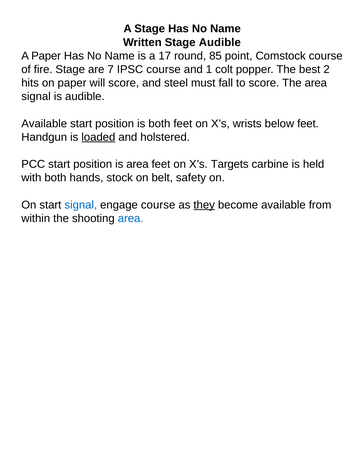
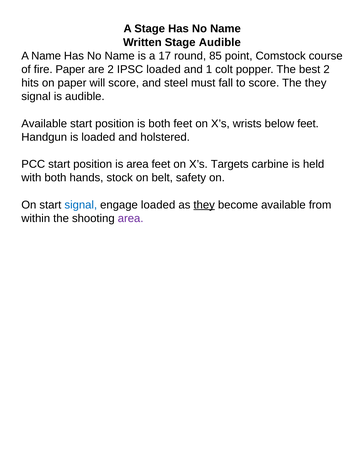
A Paper: Paper -> Name (46, 56)
fire Stage: Stage -> Paper (70, 69)
are 7: 7 -> 2 (111, 69)
IPSC course: course -> loaded (164, 69)
The area: area -> they (316, 83)
loaded underline: present -> none (98, 137)
engage course: course -> loaded (158, 205)
area colour: blue -> purple (131, 218)
